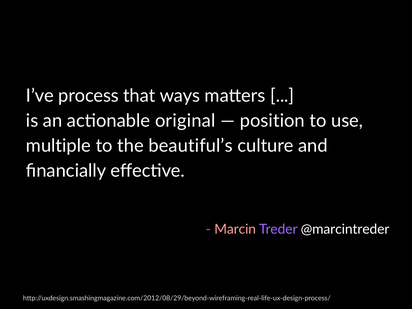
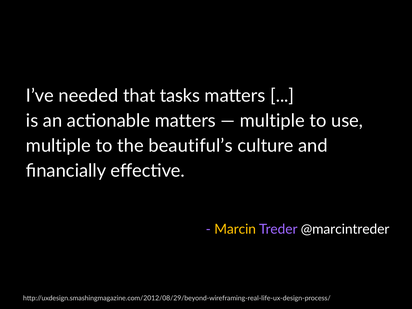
process: process -> needed (88, 96)
ways: ways -> tasks (180, 96)
actionable original: original -> matters (185, 121)
position: position -> multiple (272, 121)
Marcin colour: pink -> yellow (235, 229)
